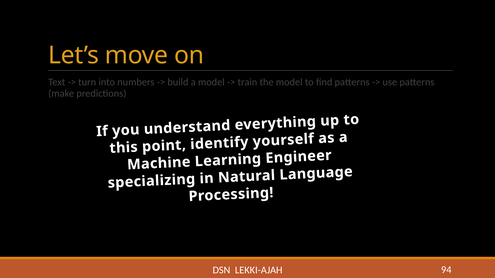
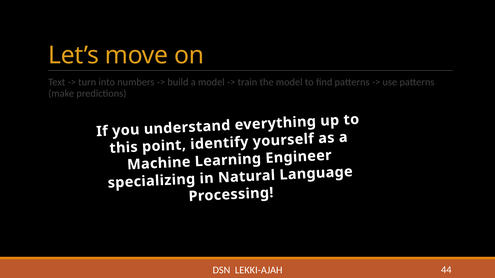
94: 94 -> 44 (446, 270)
